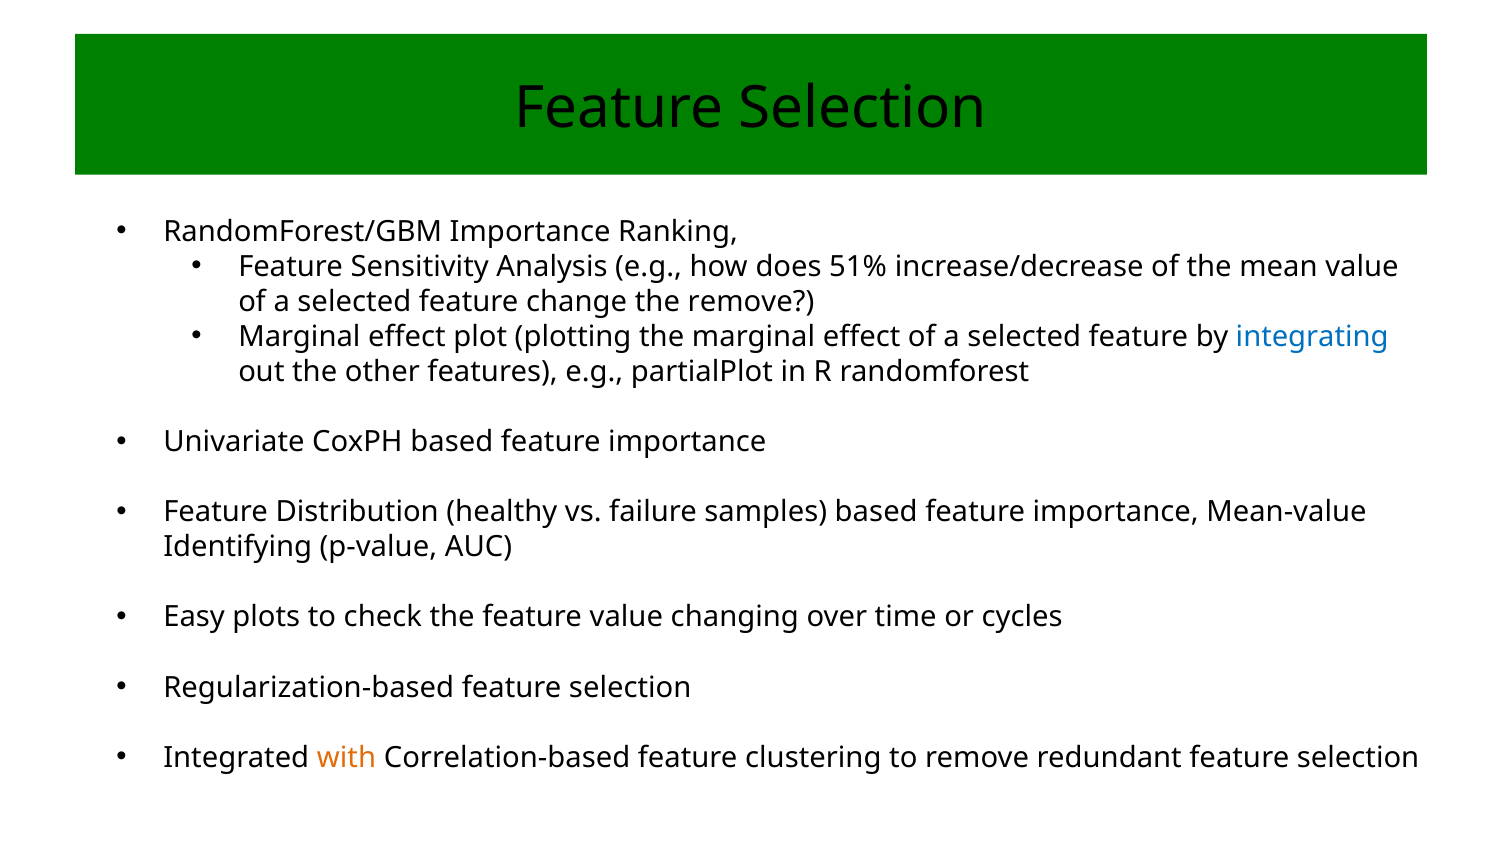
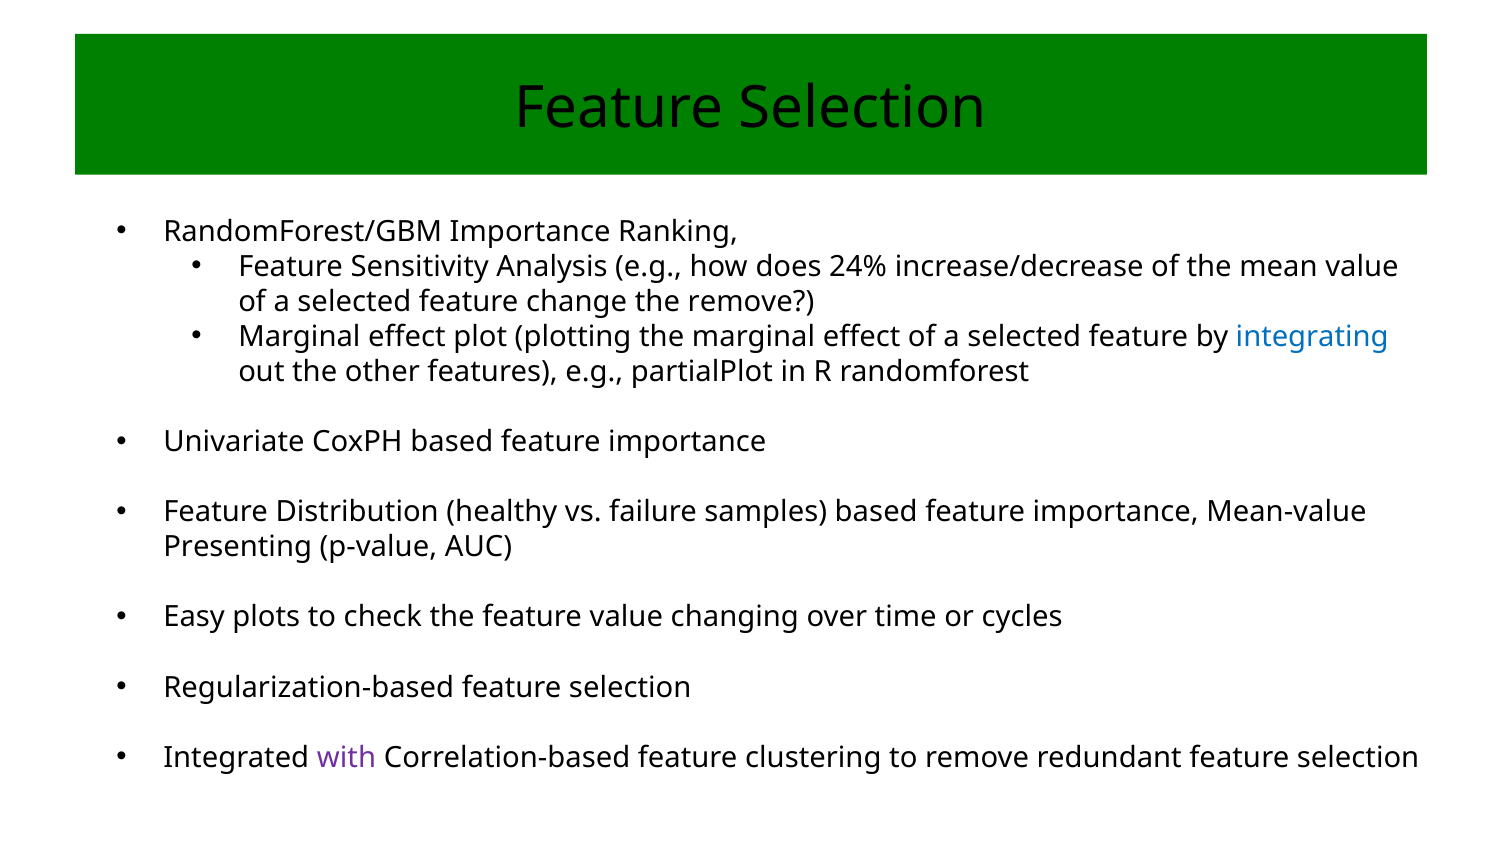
51%: 51% -> 24% (858, 267)
Identifying: Identifying -> Presenting (238, 547)
with colour: orange -> purple (347, 758)
